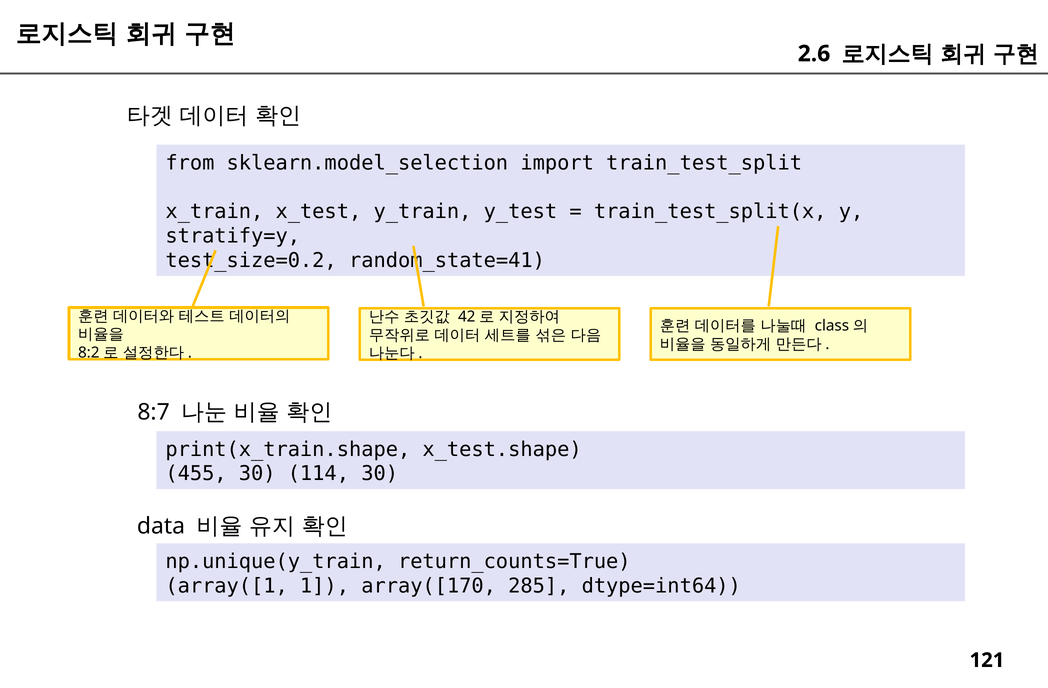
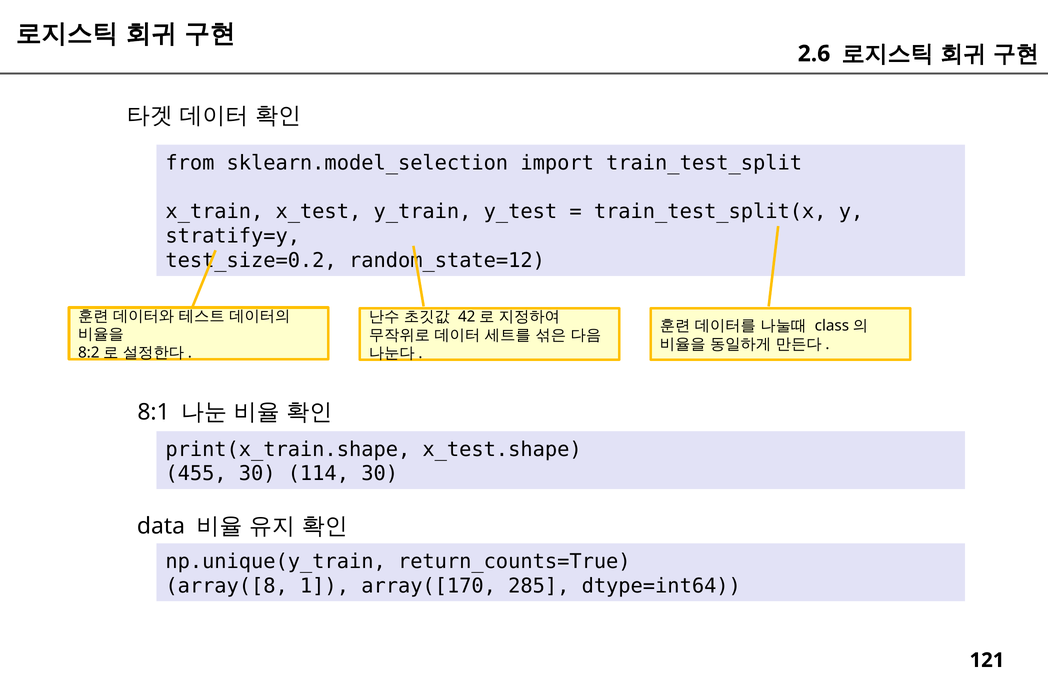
random_state=41: random_state=41 -> random_state=12 (447, 261)
8:7: 8:7 -> 8:1 (154, 412)
array([1: array([1 -> array([8 (227, 586)
